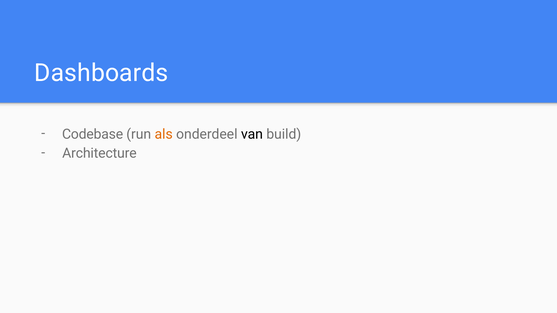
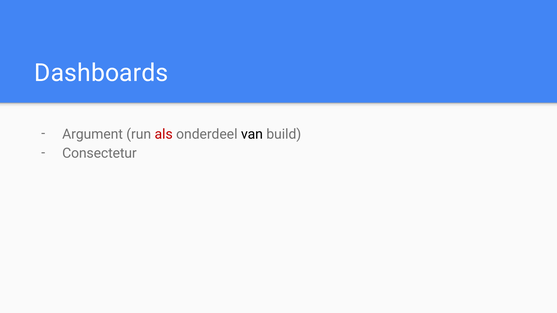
Codebase: Codebase -> Argument (93, 134)
als colour: orange -> red (164, 134)
Architecture: Architecture -> Consectetur (99, 154)
